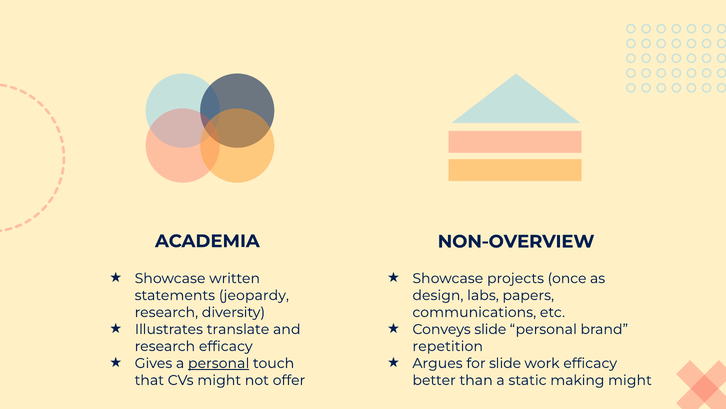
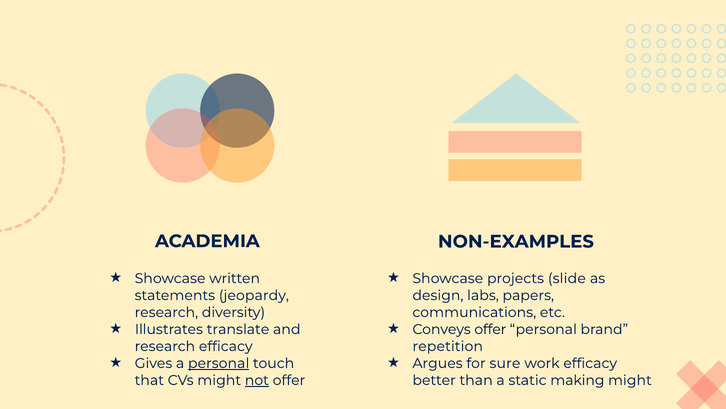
NON-OVERVIEW: NON-OVERVIEW -> NON-EXAMPLES (516, 241)
once: once -> slide (567, 278)
Conveys slide: slide -> offer (490, 329)
for slide: slide -> sure (505, 363)
not underline: none -> present (257, 380)
